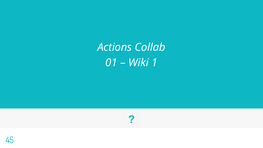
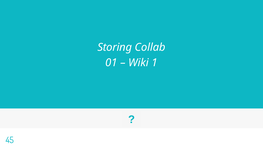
Actions: Actions -> Storing (115, 47)
